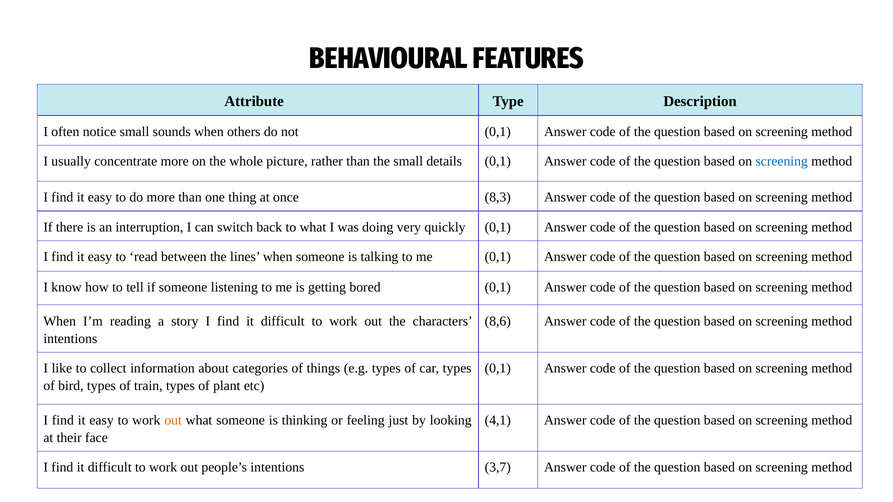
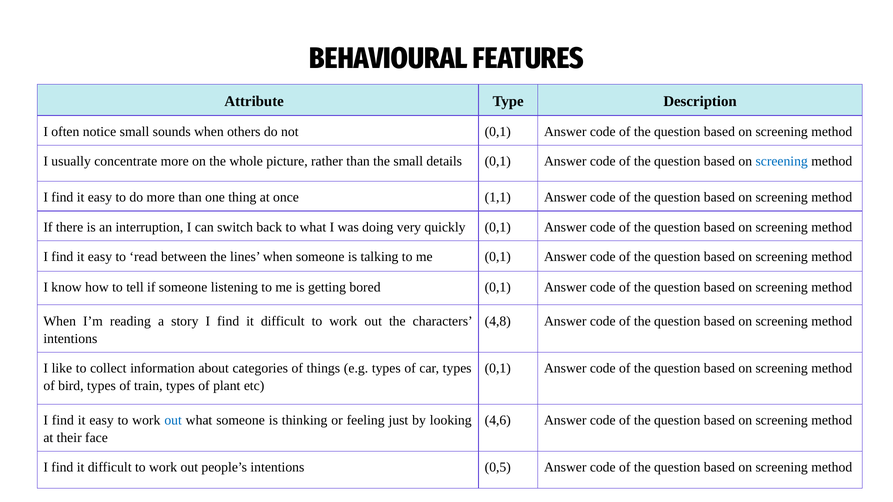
8,3: 8,3 -> 1,1 (498, 197)
8,6: 8,6 -> 4,8 (498, 321)
out colour: orange -> blue (173, 420)
4,1: 4,1 -> 4,6 (498, 420)
3,7: 3,7 -> 0,5 (498, 468)
